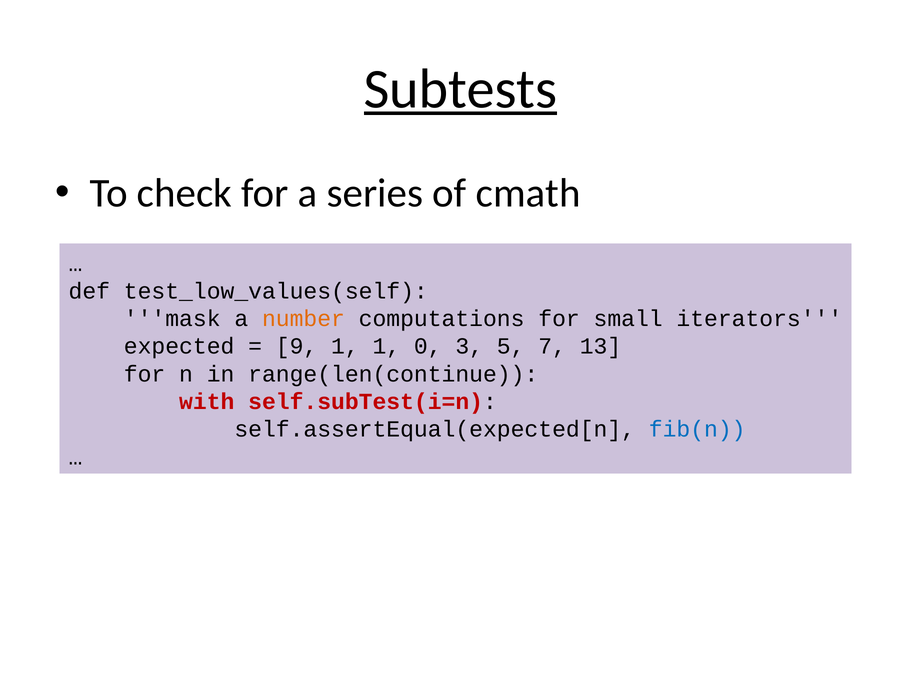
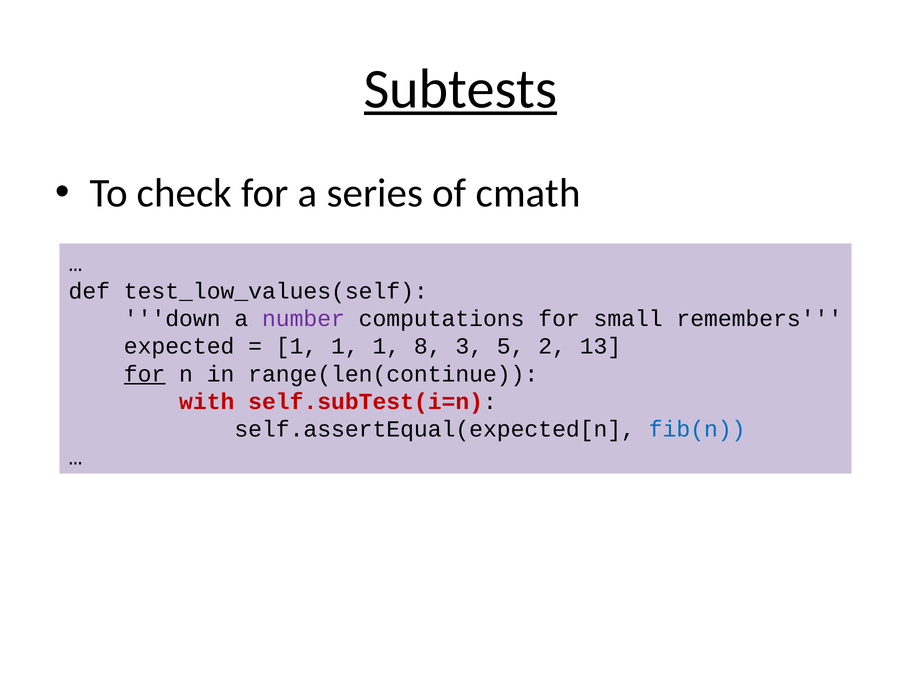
mask: mask -> down (172, 319)
number colour: orange -> purple (303, 319)
iterators: iterators -> remembers (759, 319)
9: 9 -> 1 (297, 346)
0: 0 -> 8 (428, 346)
7: 7 -> 2 (552, 346)
for underline: none -> present (145, 374)
